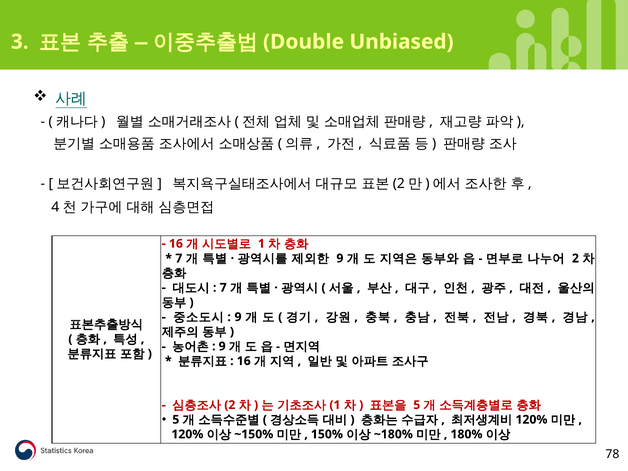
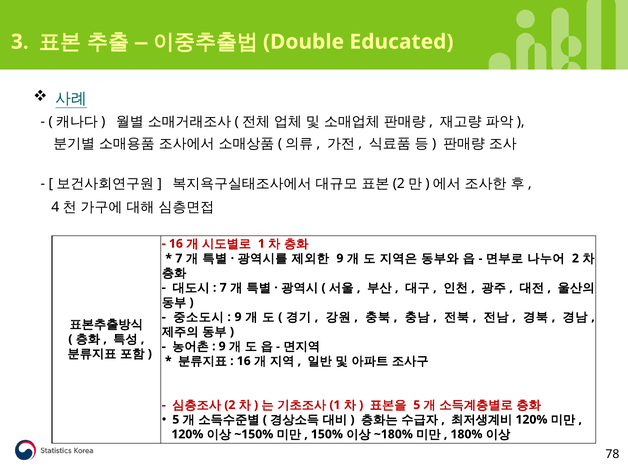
Unbiased: Unbiased -> Educated (401, 42)
